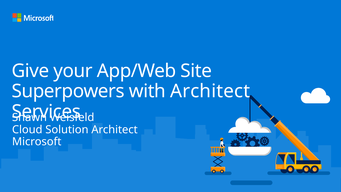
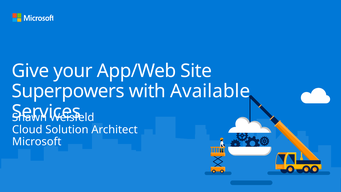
with Architect: Architect -> Available (210, 91)
